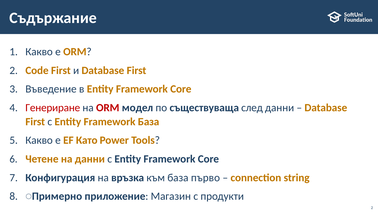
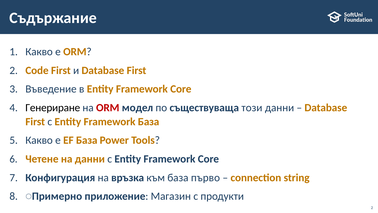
Генериране colour: red -> black (53, 108)
след: след -> този (252, 108)
EF Като: Като -> База (87, 140)
